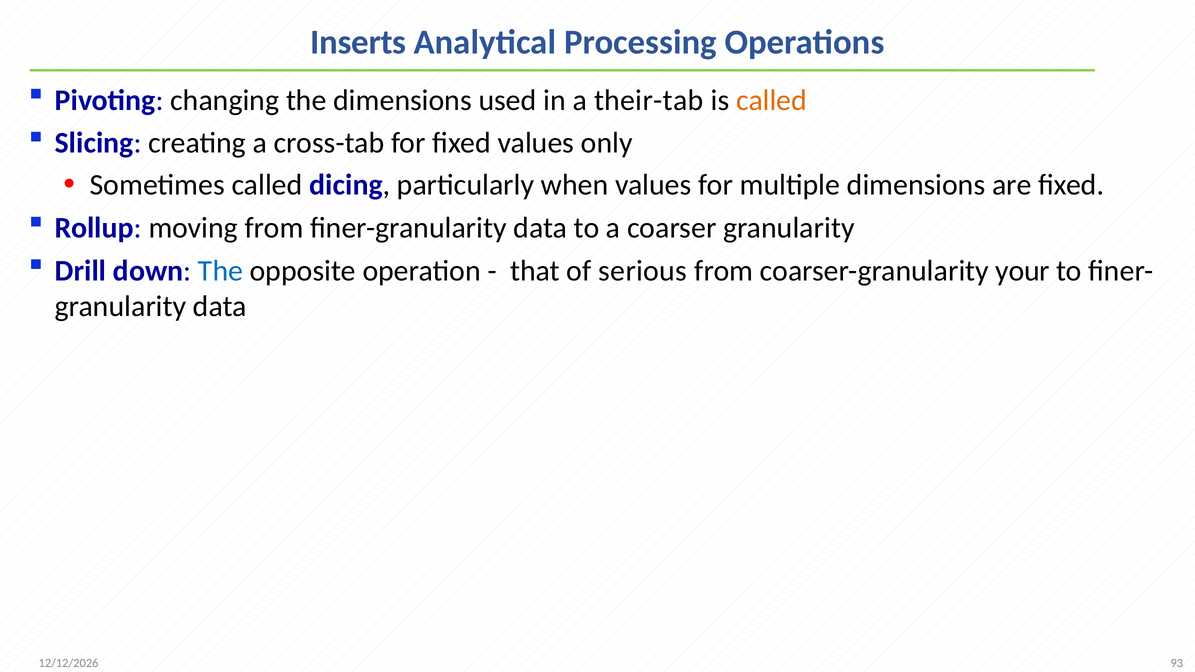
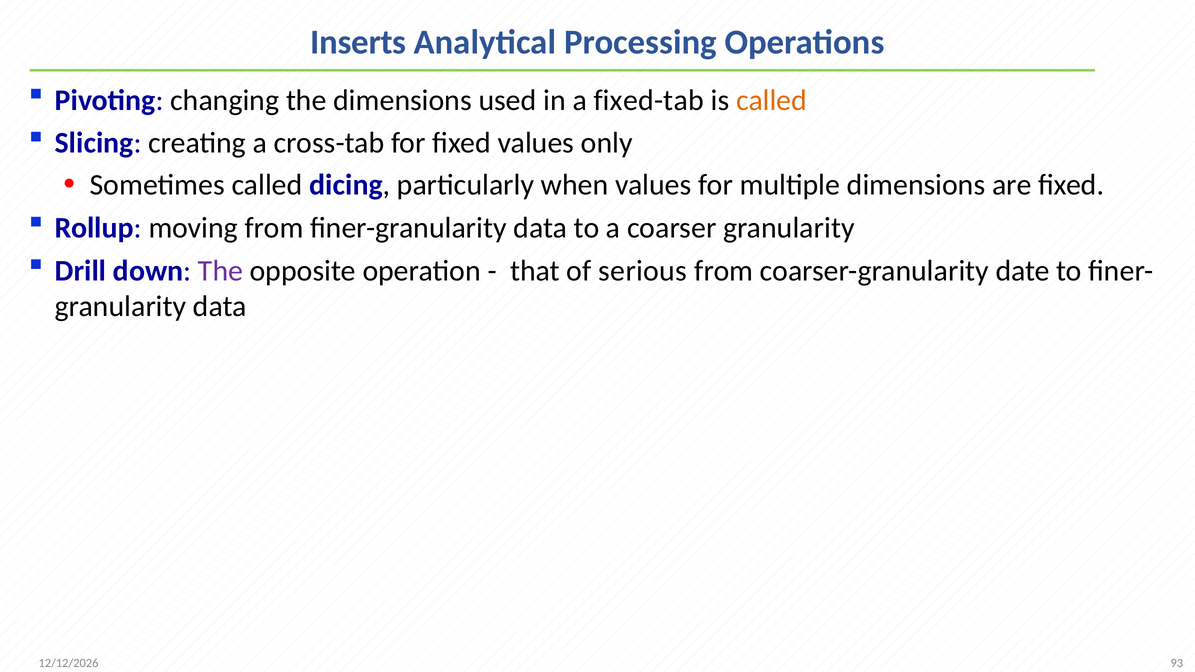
their-tab: their-tab -> fixed-tab (649, 100)
The colour: blue -> purple (221, 271)
your: your -> date (1023, 271)
